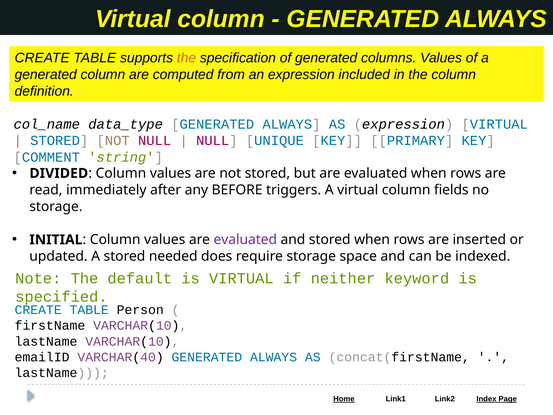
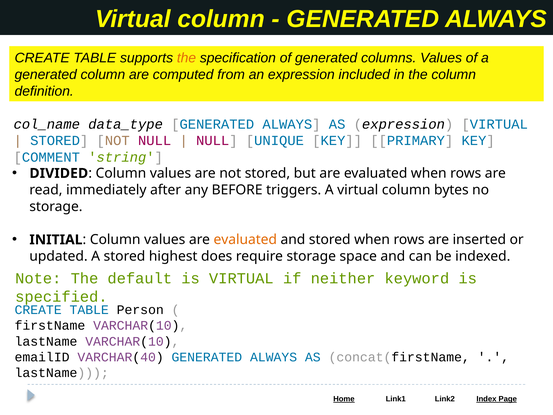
fields: fields -> bytes (451, 190)
evaluated colour: purple -> orange (245, 240)
needed: needed -> highest (173, 256)
